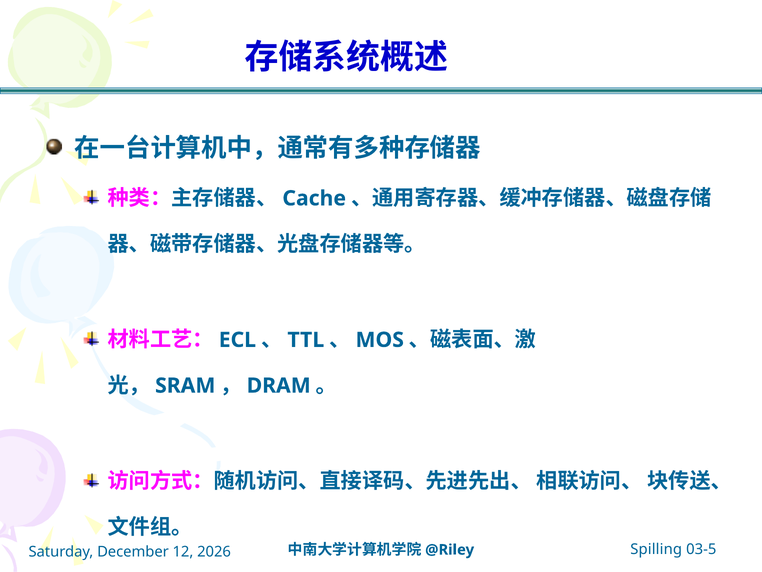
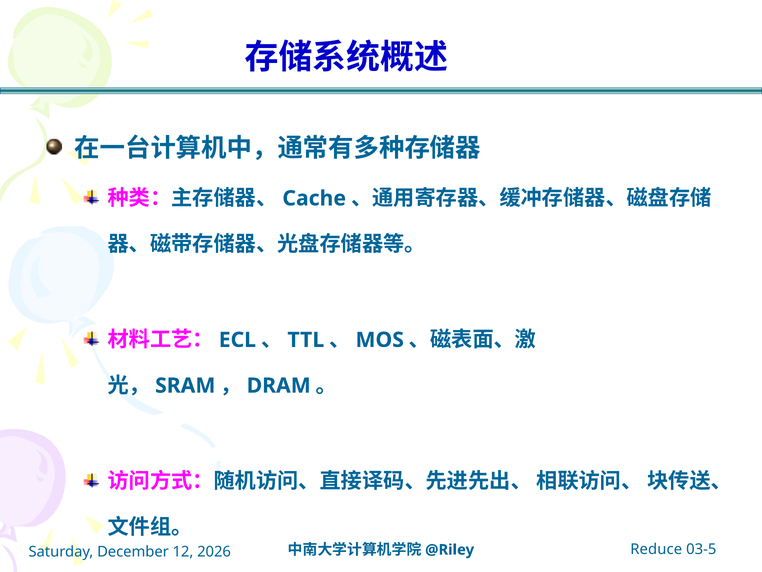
Spilling: Spilling -> Reduce (656, 549)
